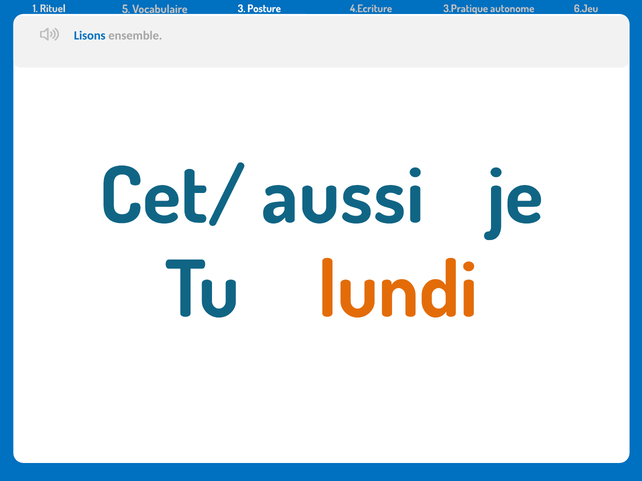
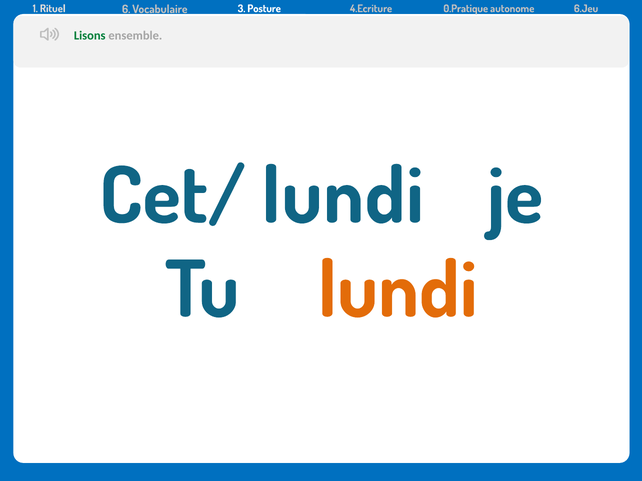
5: 5 -> 6 (126, 9)
3.Pratique: 3.Pratique -> 0.Pratique (466, 9)
Lisons colour: blue -> green (90, 36)
Cet/ aussi: aussi -> lundi (343, 197)
